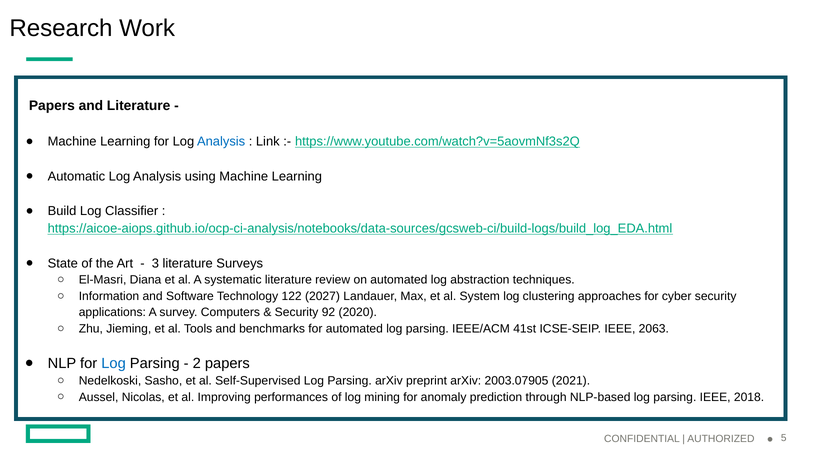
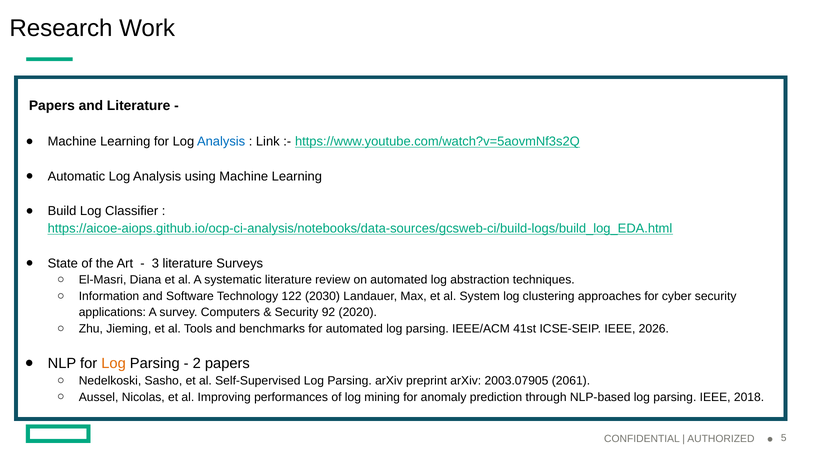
2027: 2027 -> 2030 (322, 296)
2063: 2063 -> 2026 (654, 328)
Log colour: blue -> orange (114, 363)
2021: 2021 -> 2061 (571, 381)
